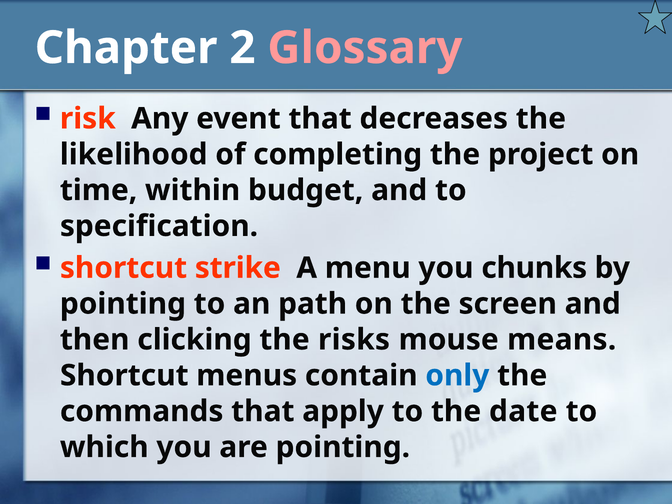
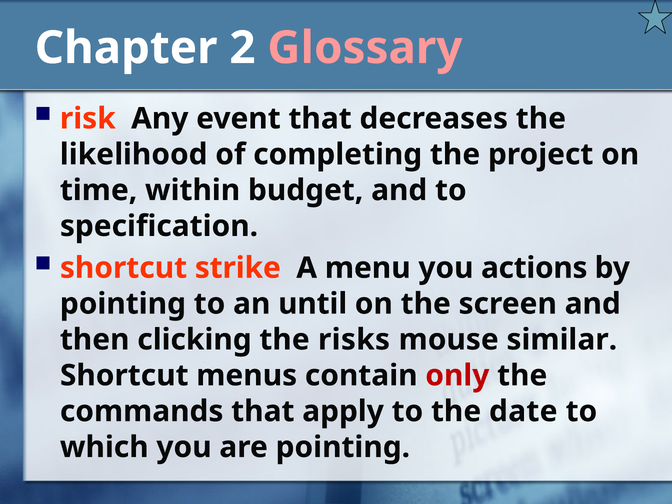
chunks: chunks -> actions (534, 268)
path: path -> until (313, 304)
means: means -> similar (562, 340)
only colour: blue -> red (457, 375)
